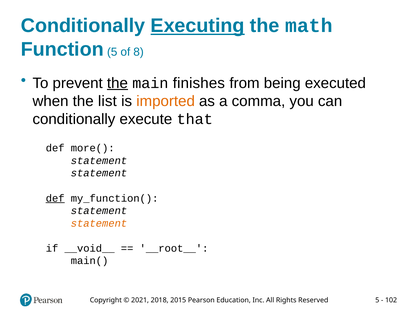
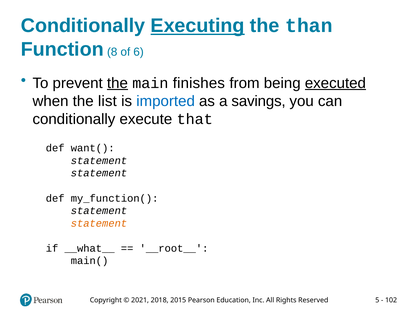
math: math -> than (309, 26)
Function 5: 5 -> 8 (112, 52)
8: 8 -> 6 (139, 52)
executed underline: none -> present (335, 83)
imported colour: orange -> blue (166, 101)
comma: comma -> savings (259, 101)
more(: more( -> want( (93, 148)
def underline: present -> none (55, 198)
__void__: __void__ -> __what__ (90, 248)
